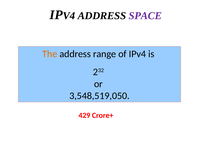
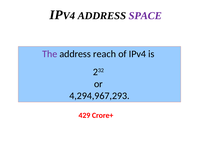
The colour: orange -> purple (50, 54)
range: range -> reach (105, 54)
3,548,519,050: 3,548,519,050 -> 4,294,967,293 (99, 96)
